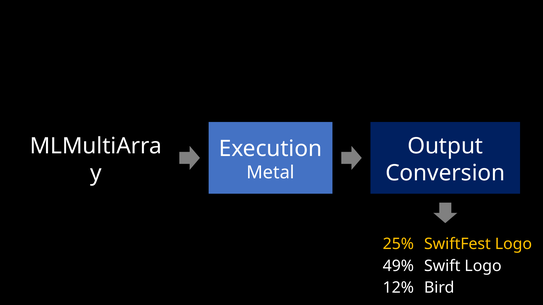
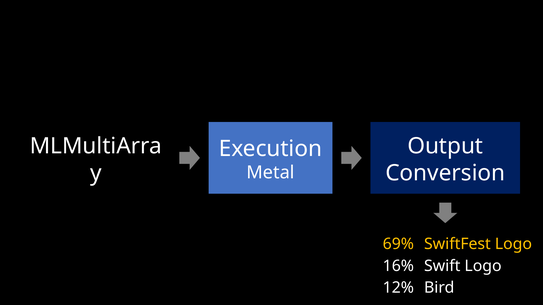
25%: 25% -> 69% (398, 244)
49%: 49% -> 16% (398, 266)
